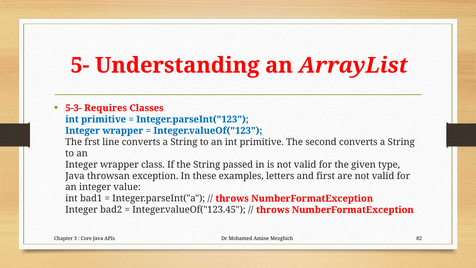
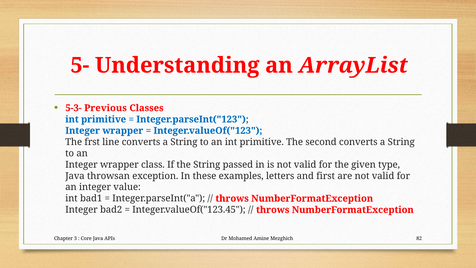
Requires: Requires -> Previous (106, 108)
